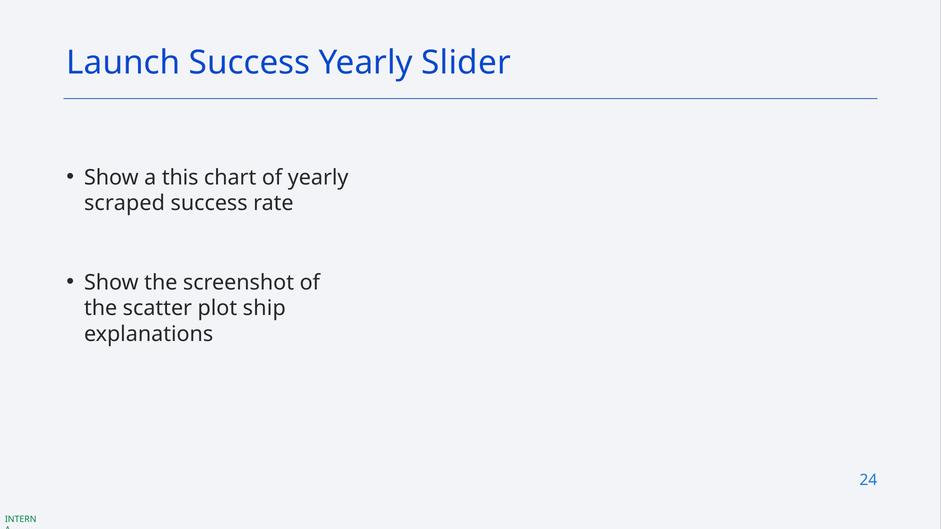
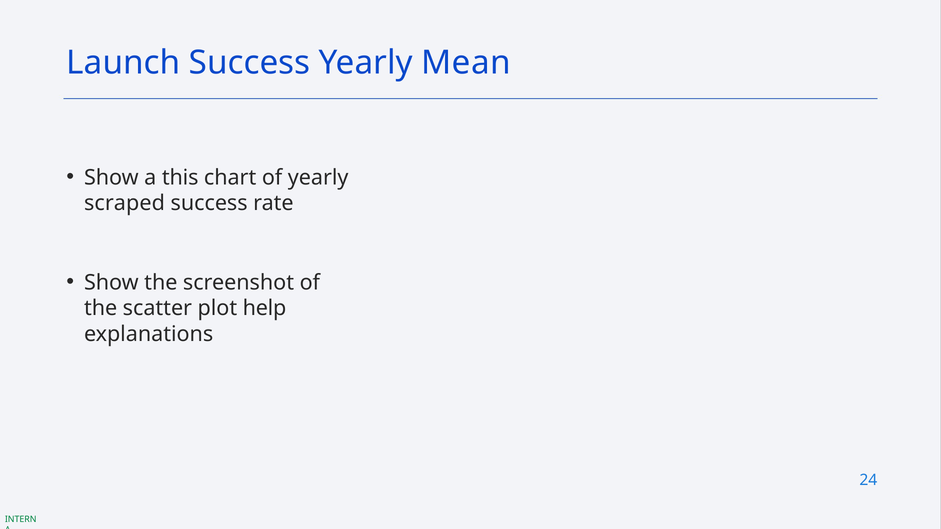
Slider: Slider -> Mean (466, 63)
ship: ship -> help (265, 308)
